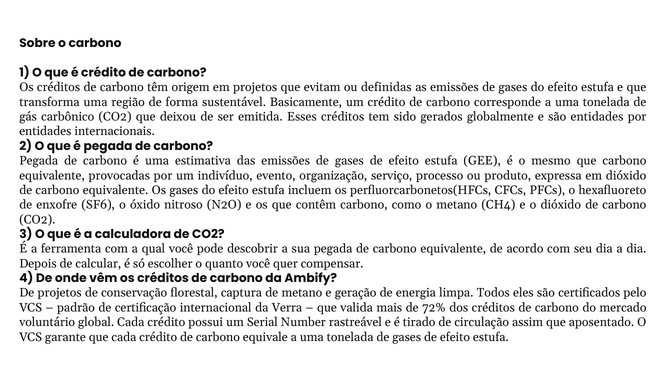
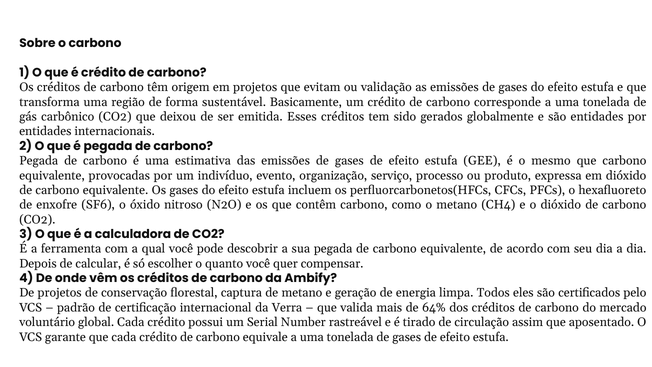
definidas: definidas -> validação (386, 87)
72%: 72% -> 64% (434, 307)
